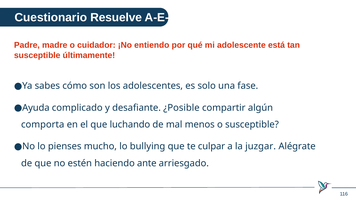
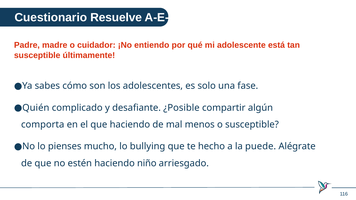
Ayuda: Ayuda -> Quién (36, 108)
que luchando: luchando -> haciendo (130, 125)
culpar: culpar -> hecho (212, 147)
juzgar: juzgar -> puede (261, 147)
ante: ante -> niño (147, 163)
